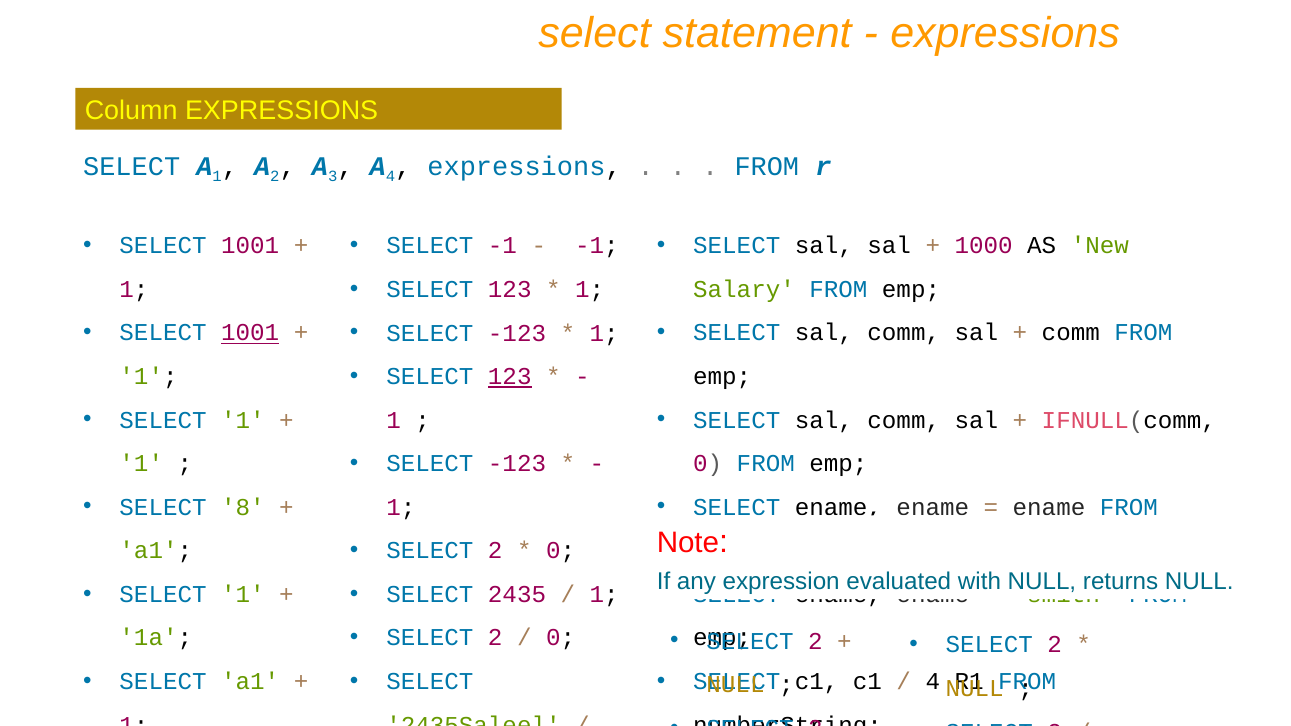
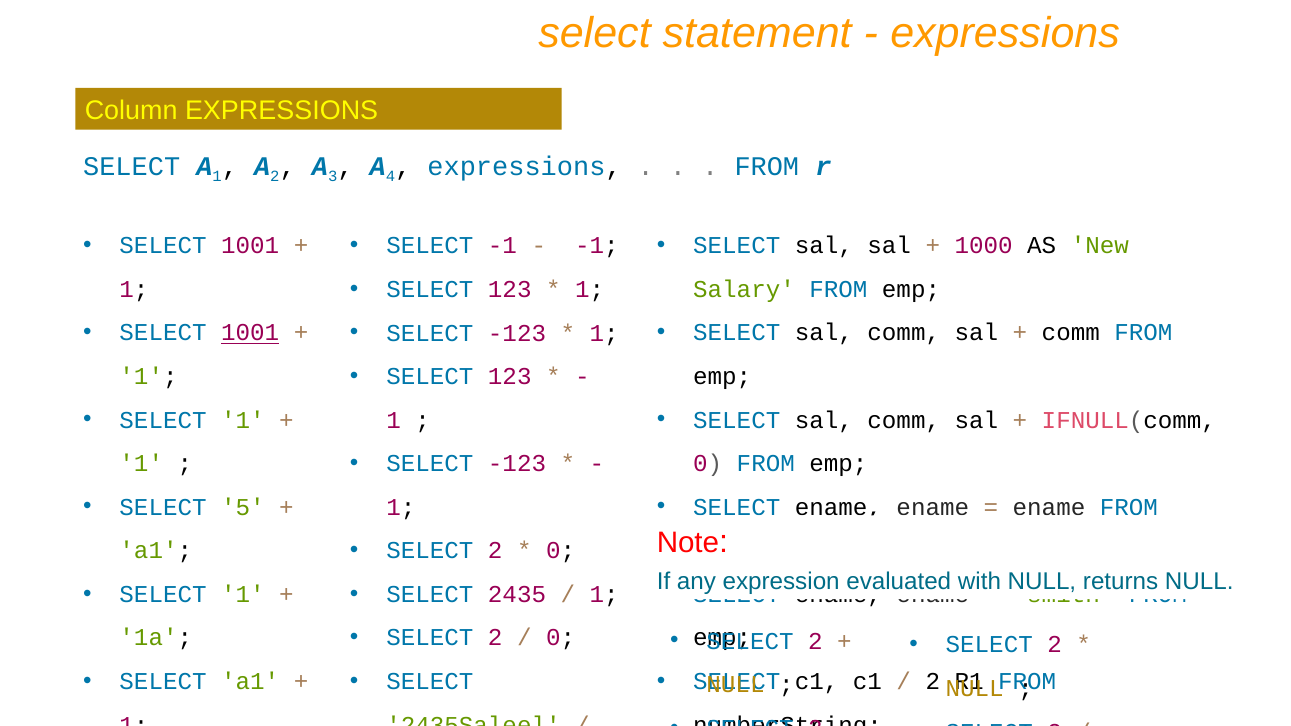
123 underline: present -> none (510, 377)
8: 8 -> 5 (243, 507)
4: 4 -> 2 (933, 682)
